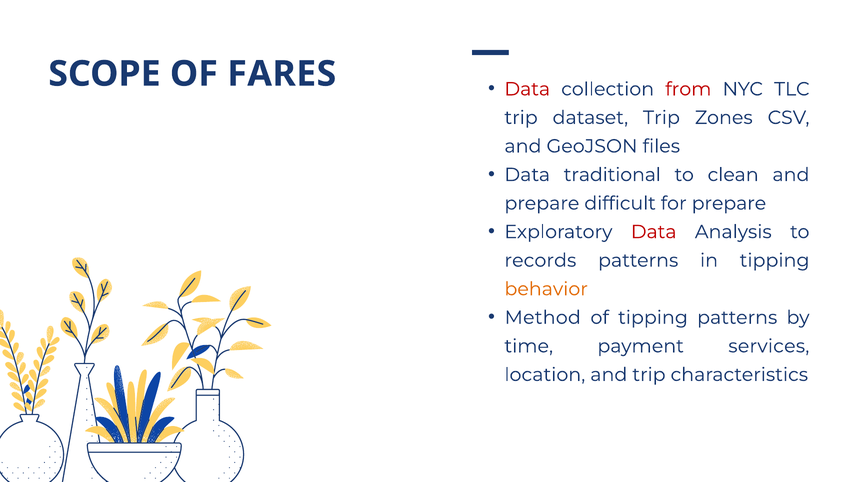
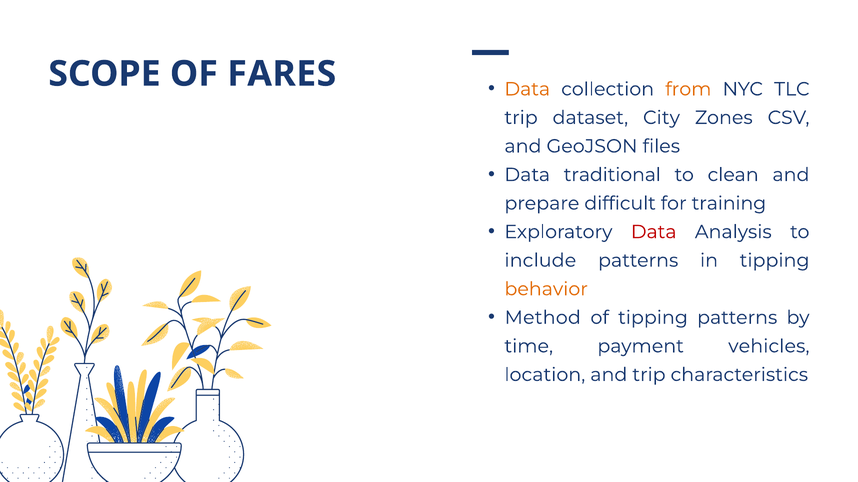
Data colour: red -> orange (527, 89)
from colour: red -> orange (688, 89)
dataset Trip: Trip -> City (661, 118)
for prepare: prepare -> training (729, 204)
records: records -> include (540, 261)
services: services -> vehicles (769, 347)
